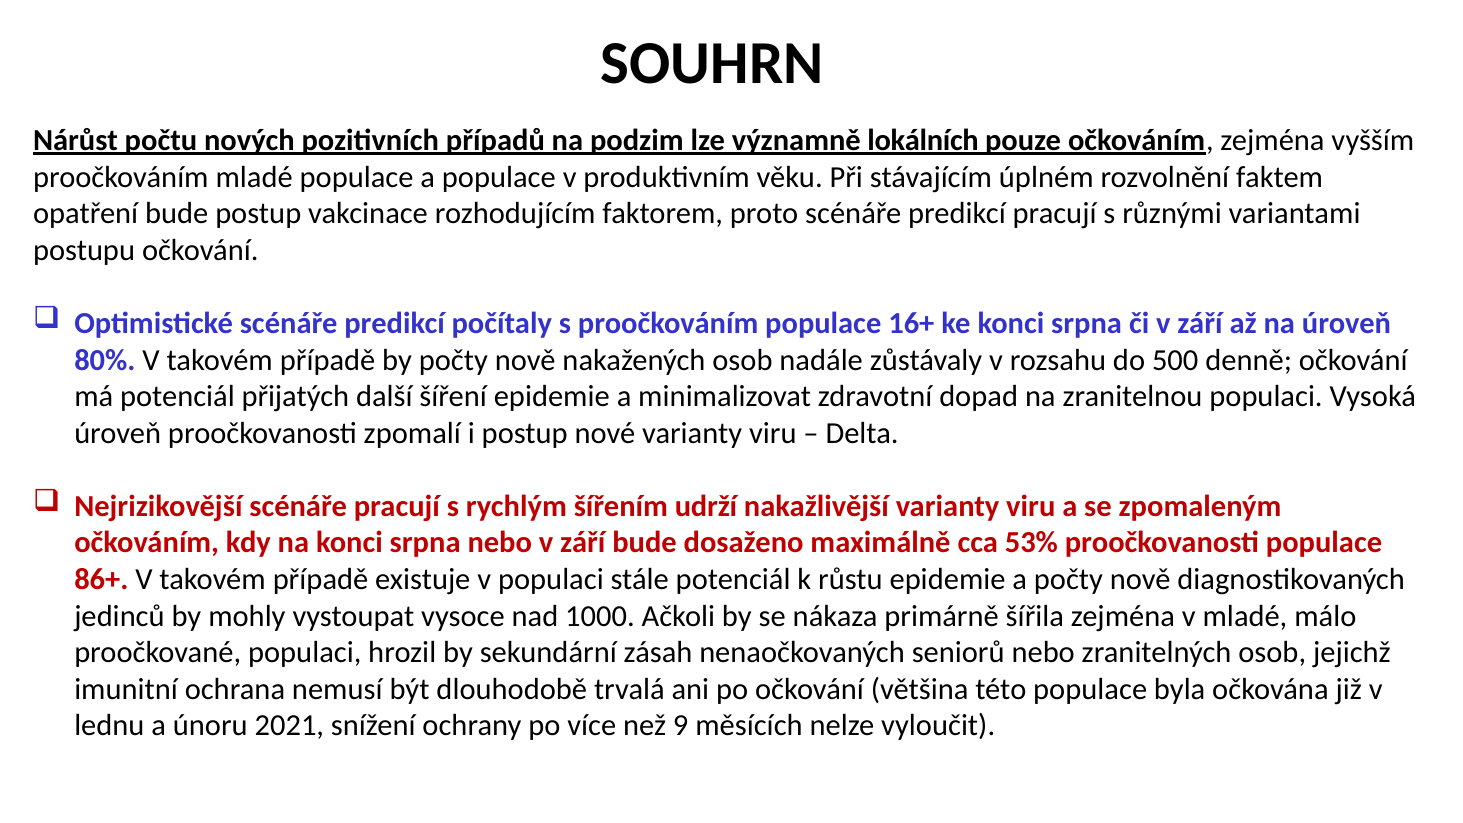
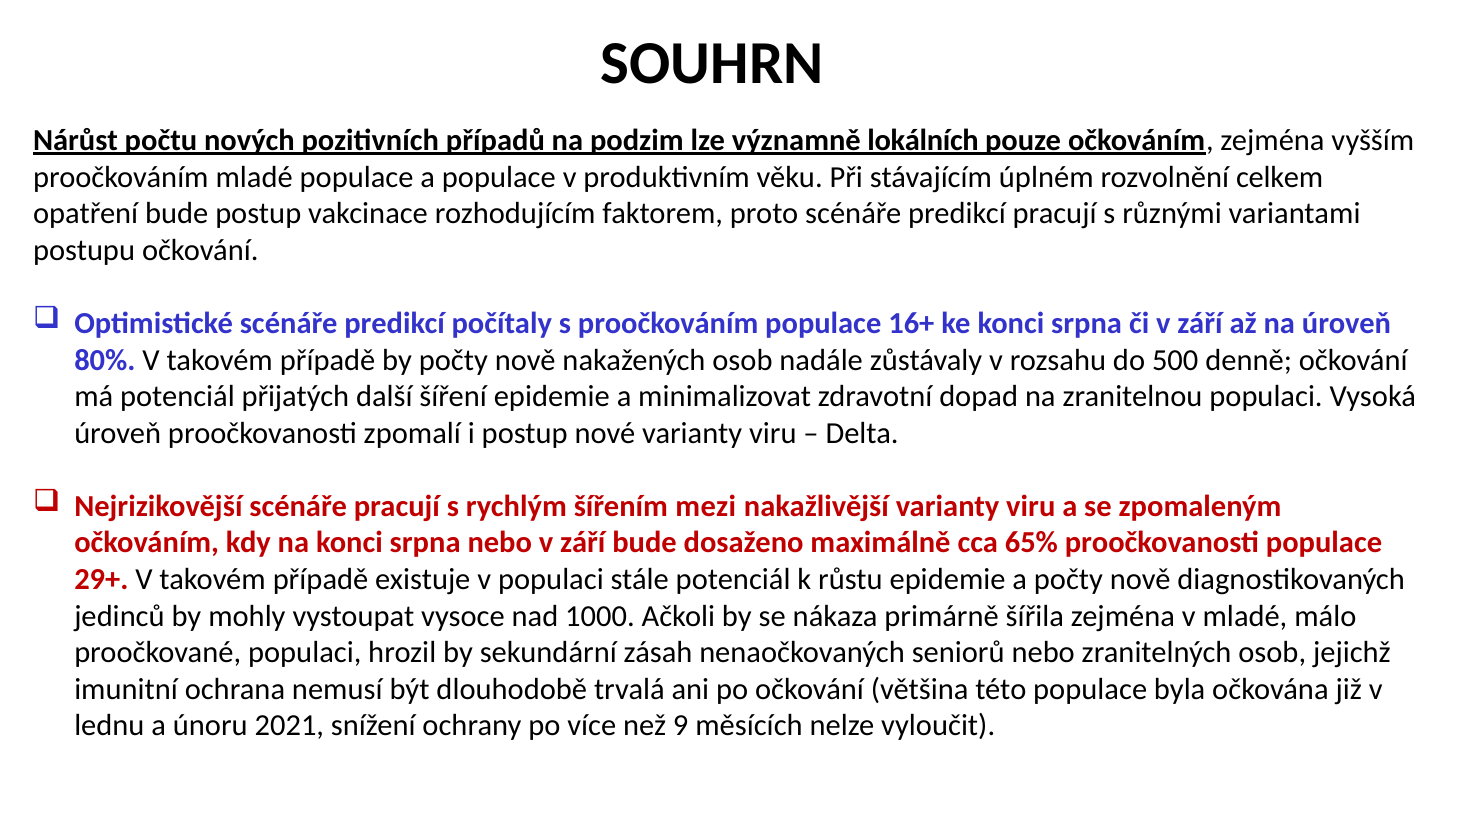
faktem: faktem -> celkem (1280, 177)
udrží: udrží -> mezi (706, 506)
53%: 53% -> 65% (1031, 543)
86+: 86+ -> 29+ (101, 579)
